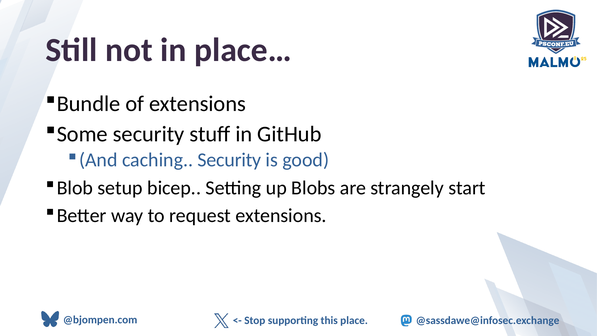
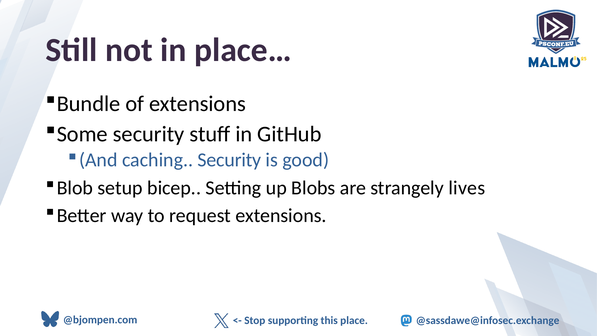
start: start -> lives (467, 188)
